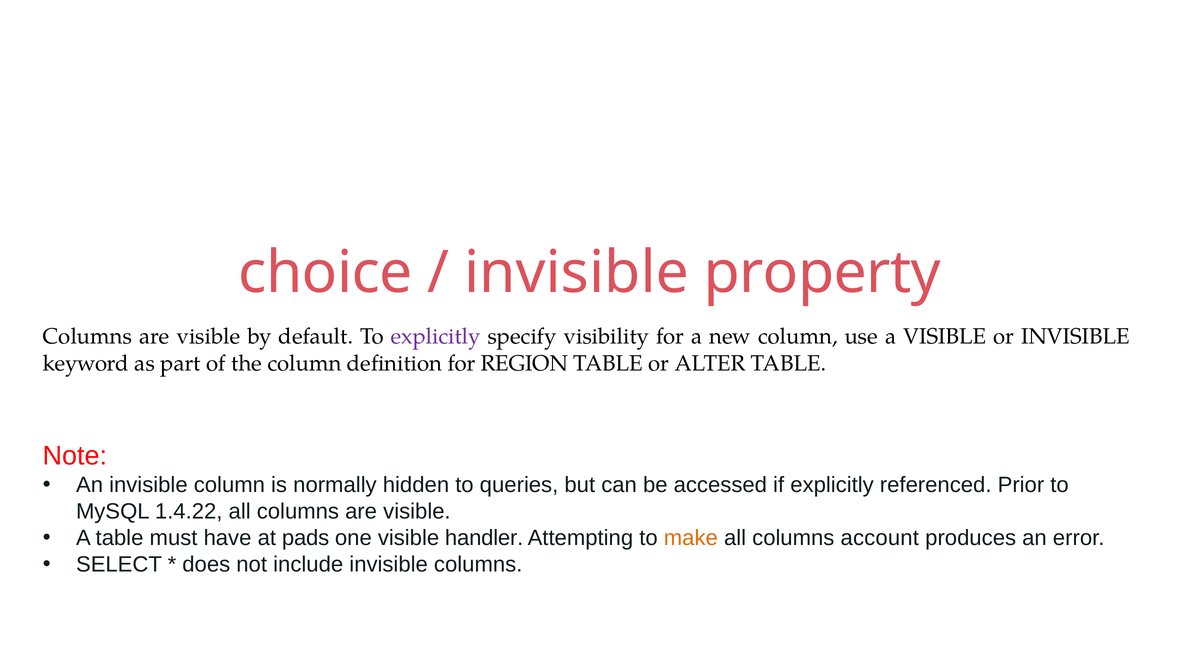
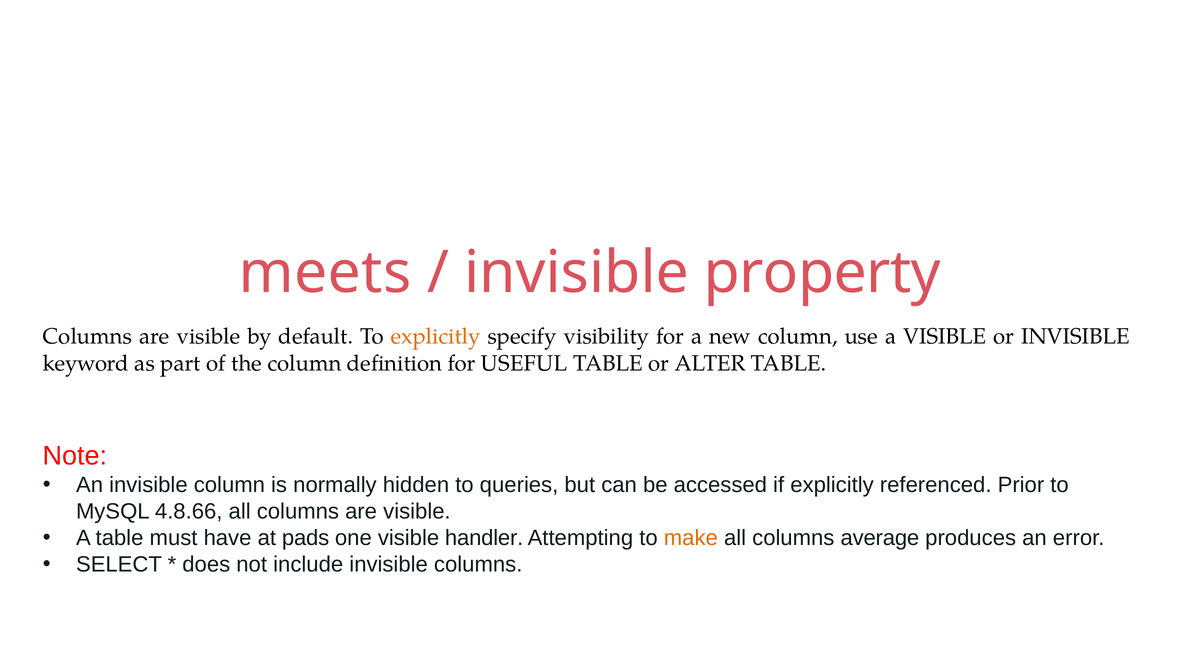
choice: choice -> meets (325, 273)
explicitly colour: purple -> orange (436, 337)
REGION: REGION -> USEFUL (524, 363)
1.4.22: 1.4.22 -> 4.8.66 (189, 512)
account: account -> average (880, 538)
